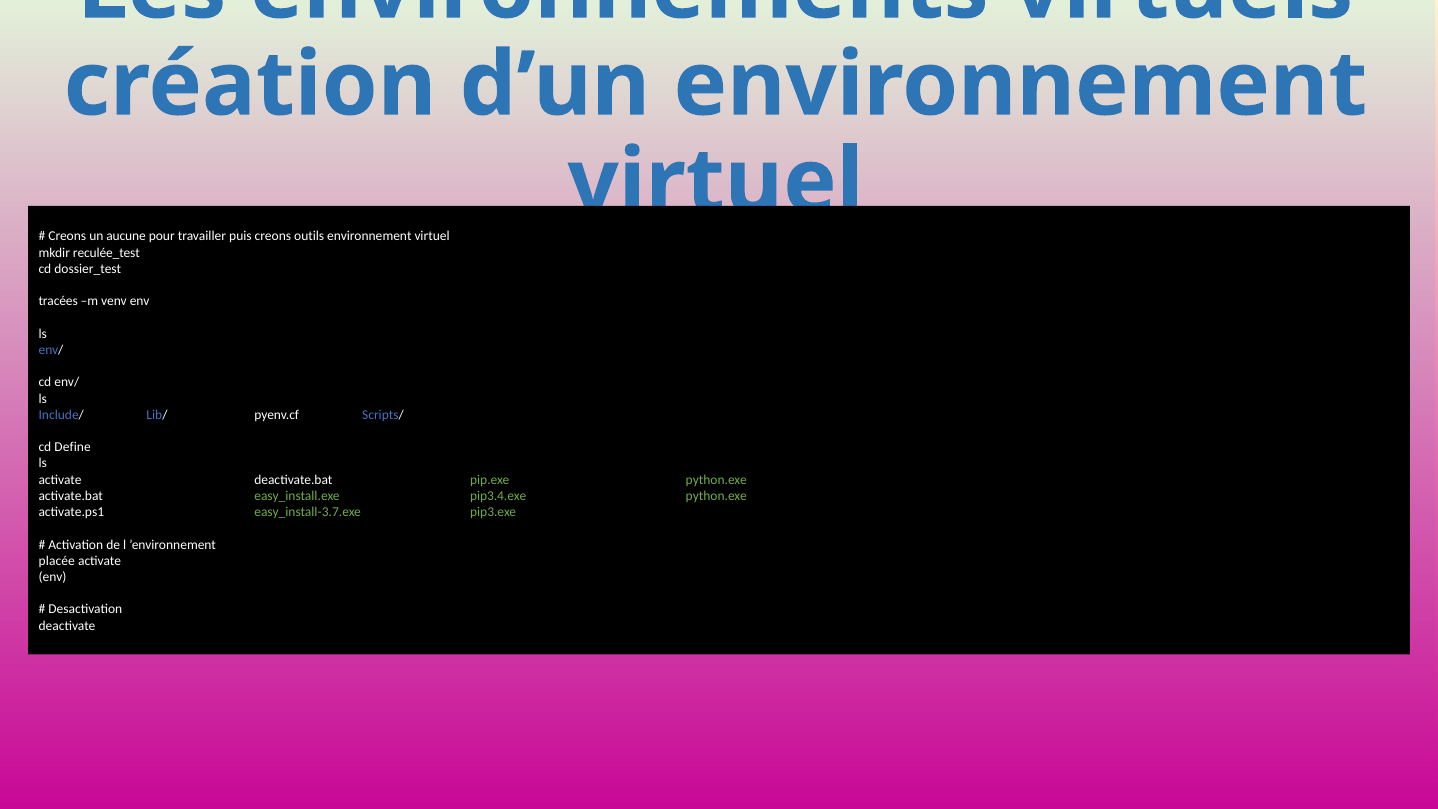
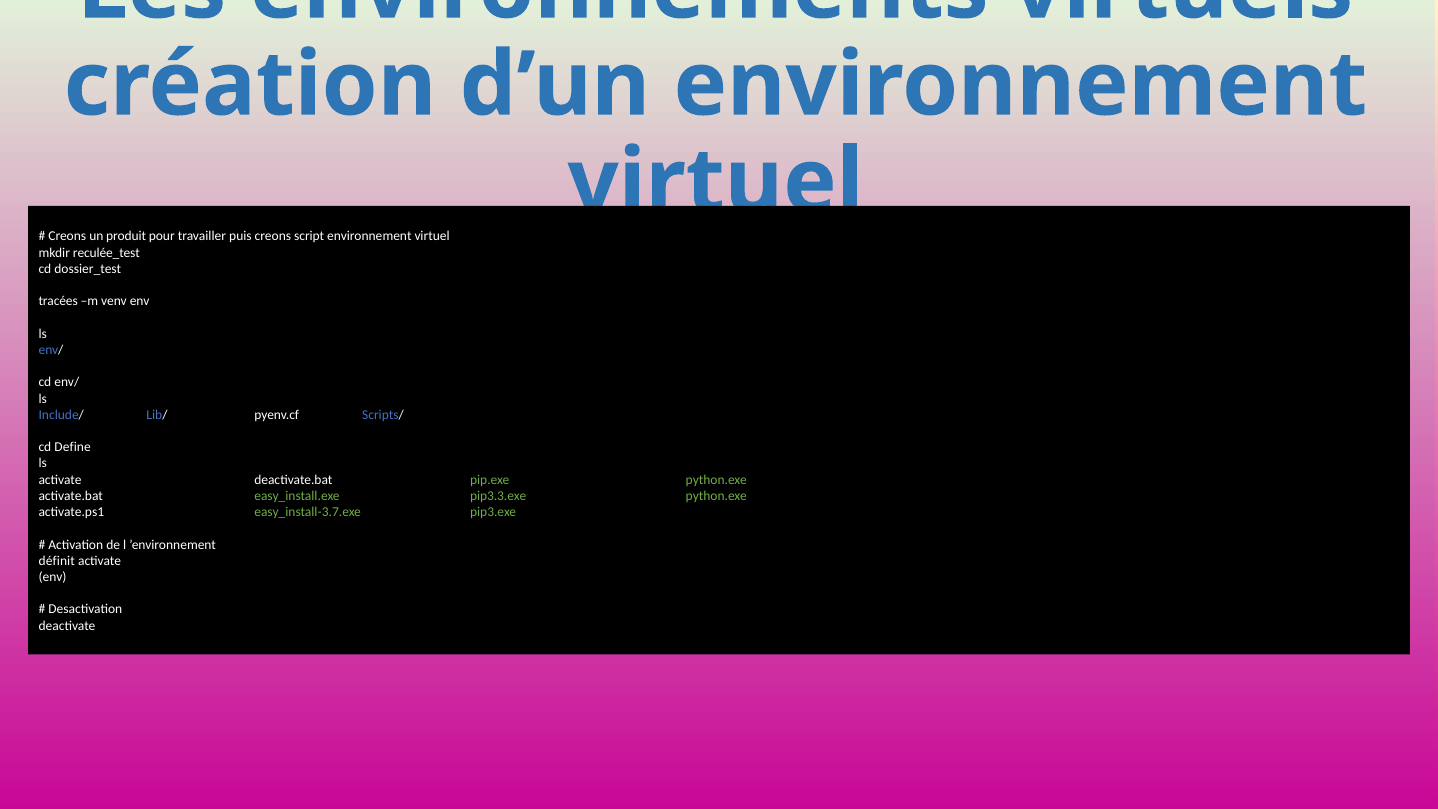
aucune: aucune -> produit (126, 236)
outils: outils -> script (309, 236)
pip3.4.exe: pip3.4.exe -> pip3.3.exe (498, 496)
placée: placée -> définit (57, 561)
